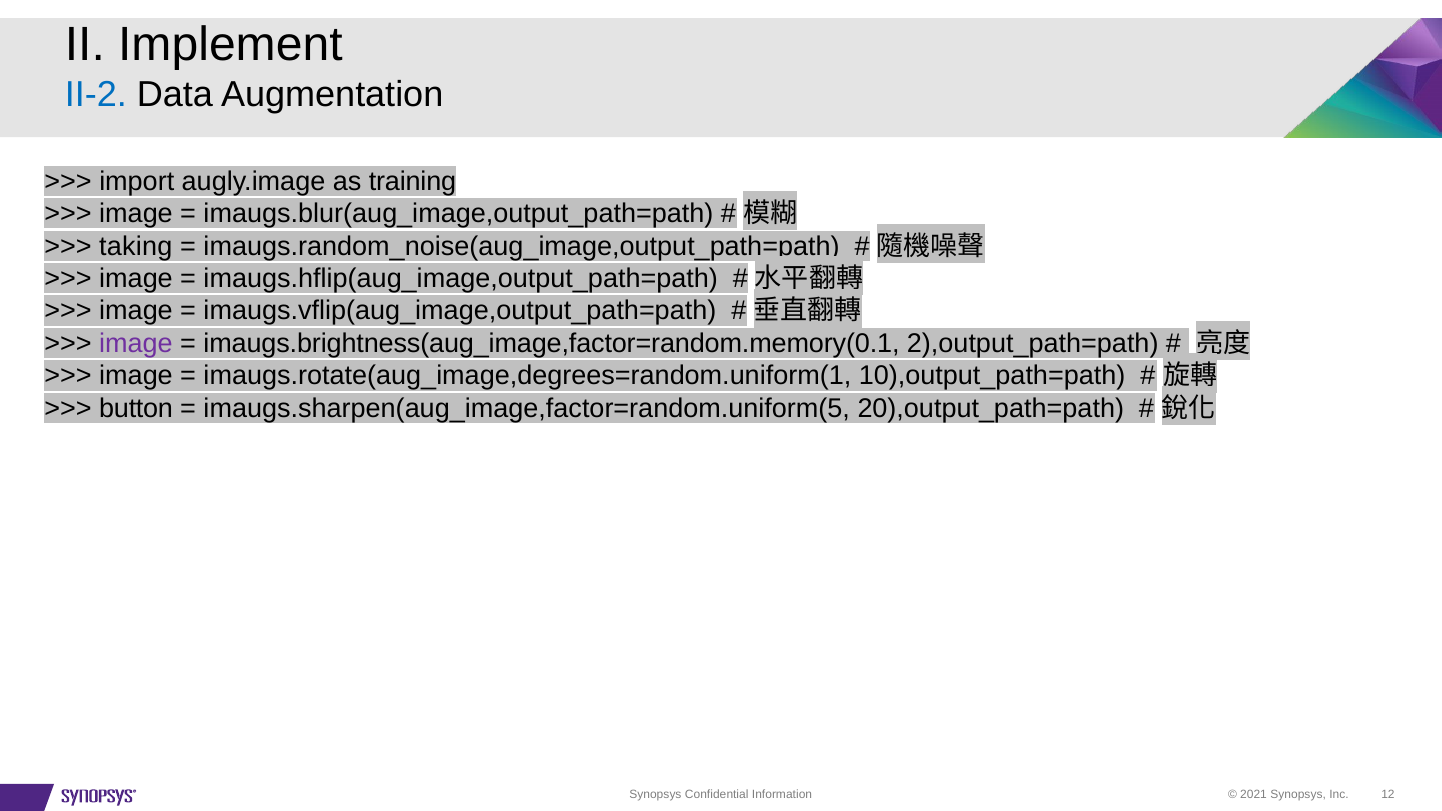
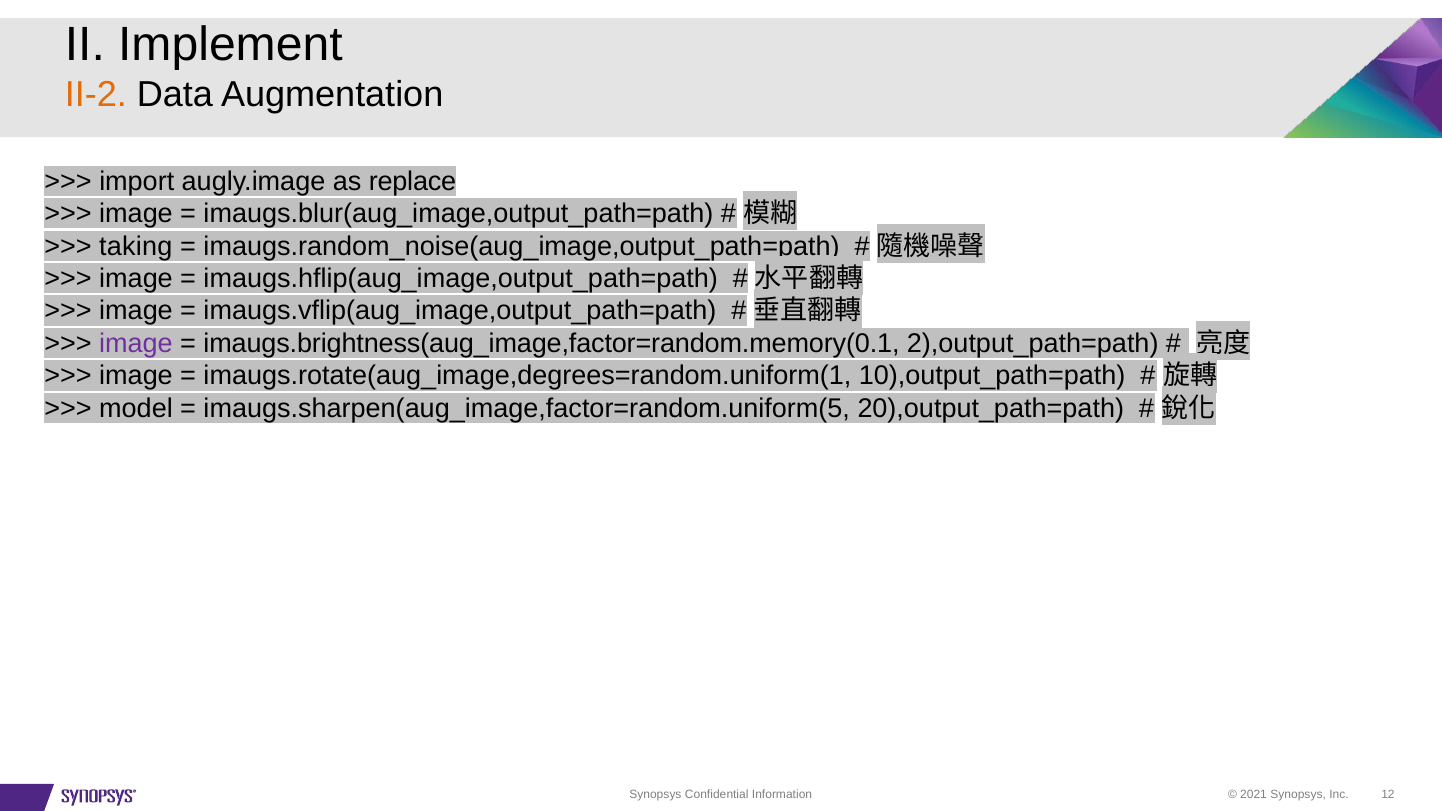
II-2 colour: blue -> orange (96, 94)
training: training -> replace (412, 181)
button: button -> model (136, 408)
